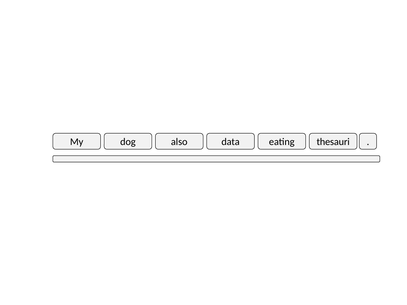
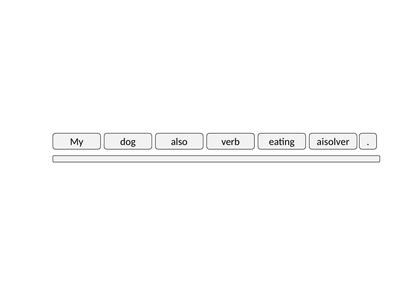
data: data -> verb (231, 142)
thesauri: thesauri -> aisolver (333, 142)
